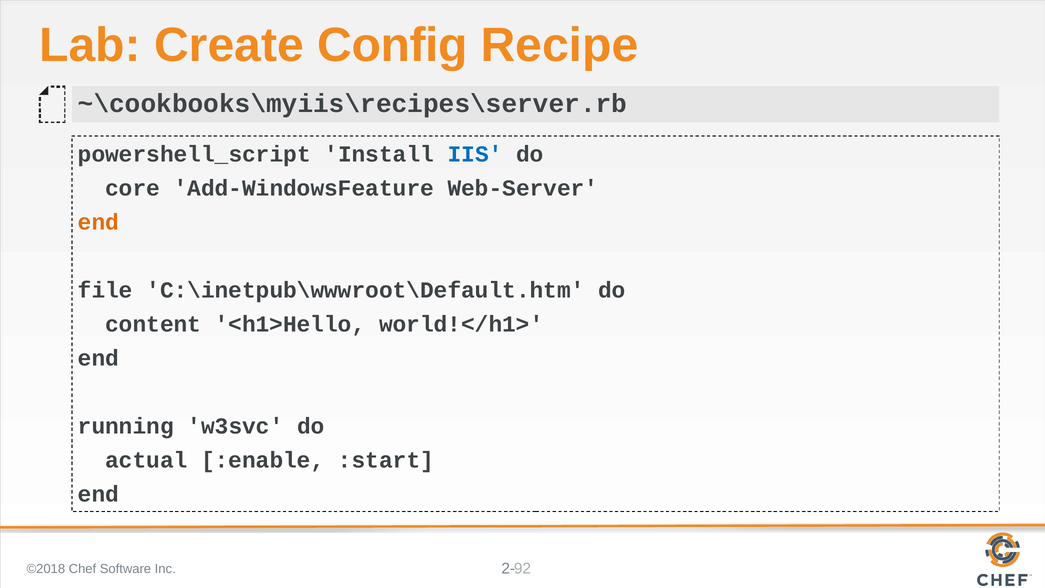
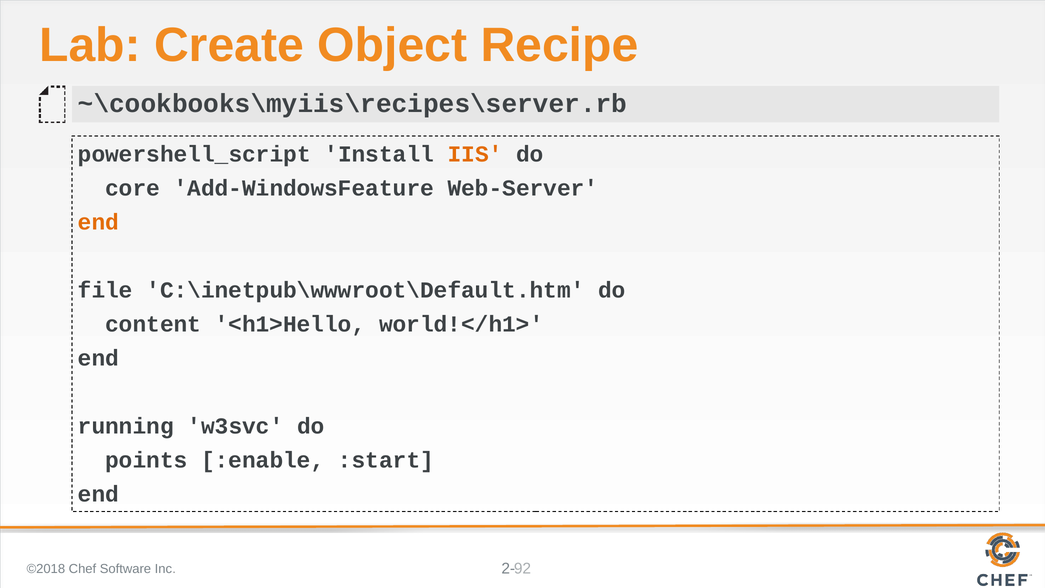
Config: Config -> Object (392, 45)
IIS colour: blue -> orange (475, 154)
actual: actual -> points (146, 460)
